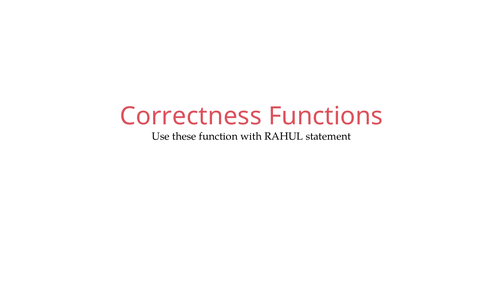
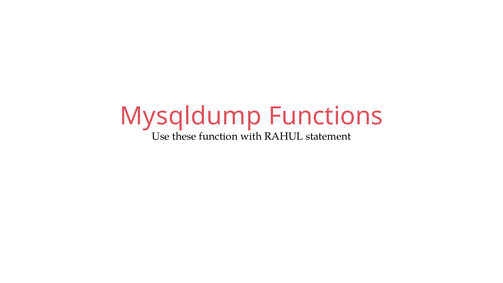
Correctness: Correctness -> Mysqldump (191, 116)
